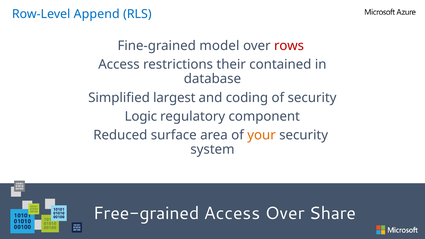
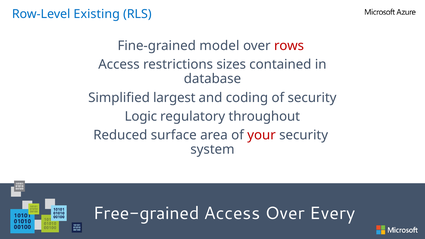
Append: Append -> Existing (97, 14)
their: their -> sizes (231, 65)
component: component -> throughout (264, 117)
your colour: orange -> red (262, 135)
Share: Share -> Every (332, 213)
